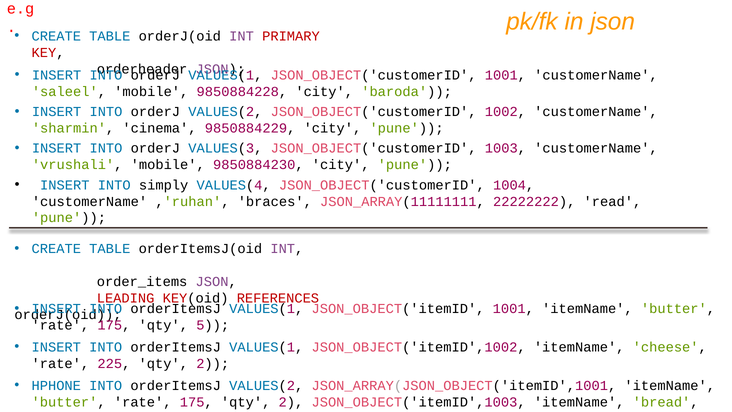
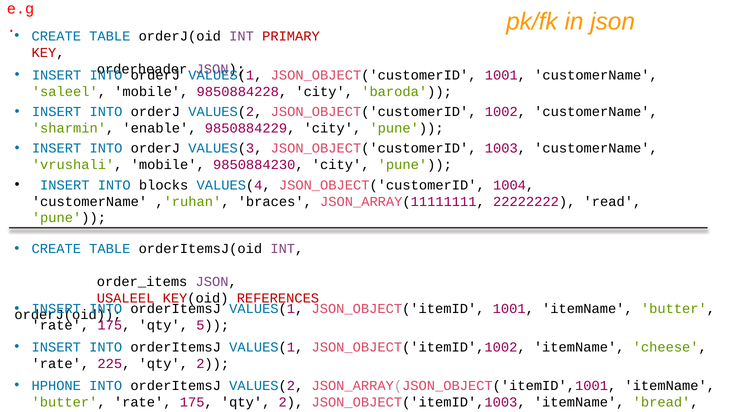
cinema: cinema -> enable (160, 128)
simply: simply -> blocks (164, 185)
LEADING: LEADING -> USALEEL (126, 298)
